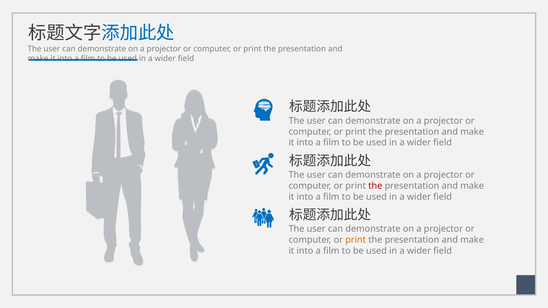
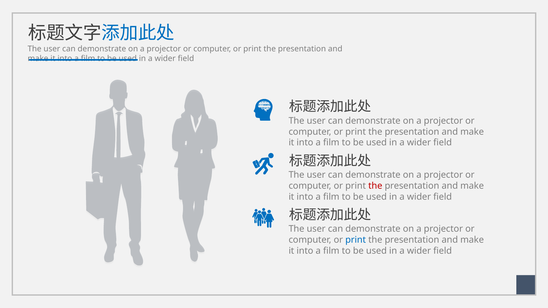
print colour: orange -> blue (356, 240)
